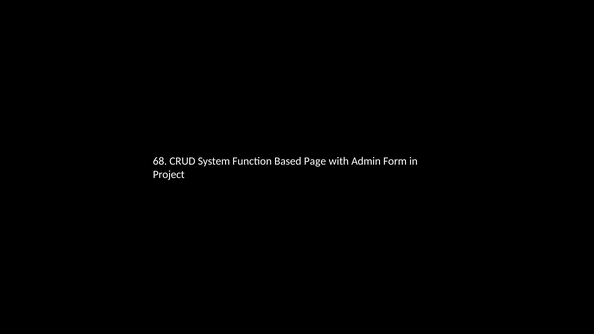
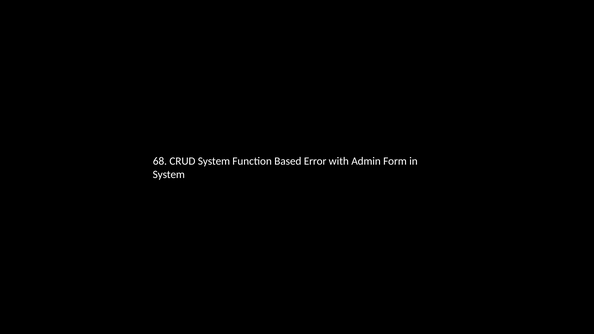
Page: Page -> Error (315, 161)
Project: Project -> System (169, 174)
